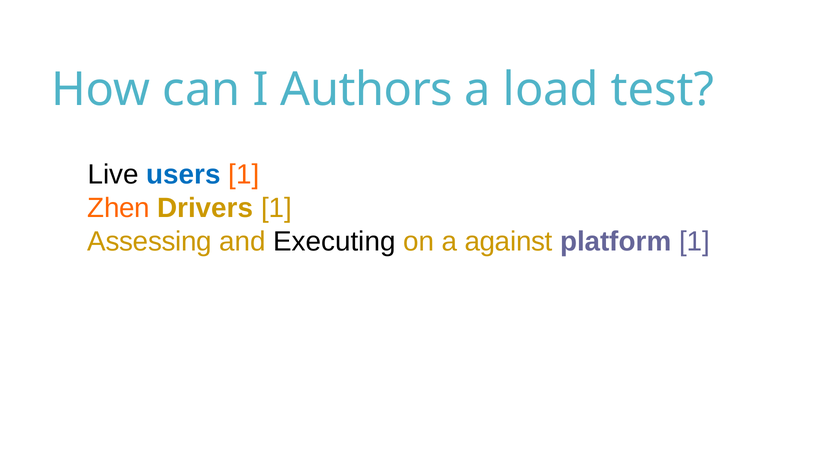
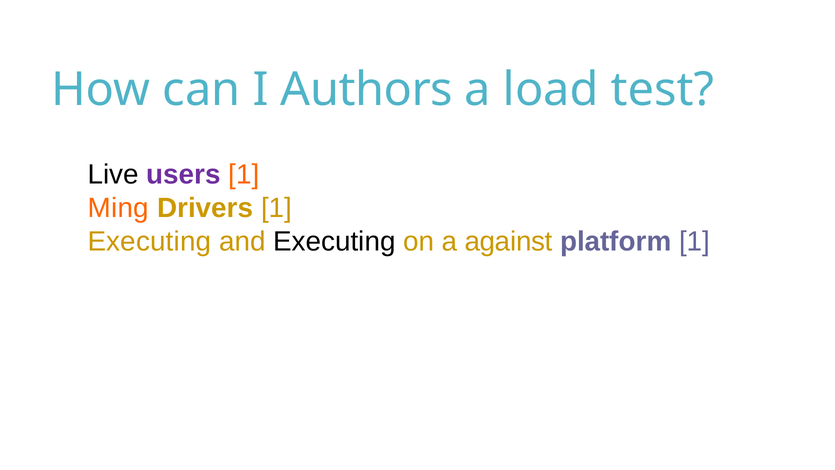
users colour: blue -> purple (183, 175)
Zhen: Zhen -> Ming (118, 208)
Assessing: Assessing -> Executing (149, 241)
